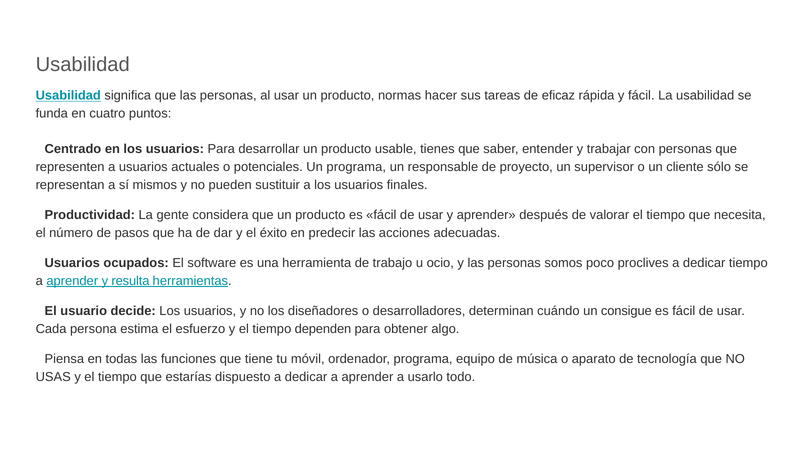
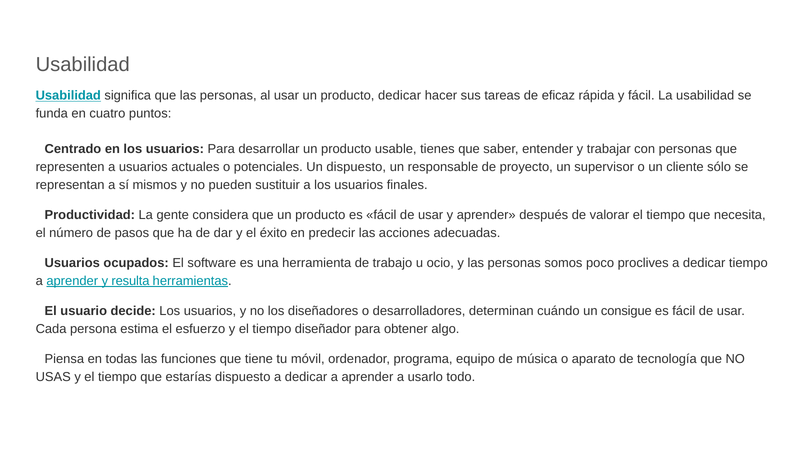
producto normas: normas -> dedicar (400, 95)
Un programa: programa -> dispuesto (356, 167)
dependen: dependen -> diseñador (323, 328)
